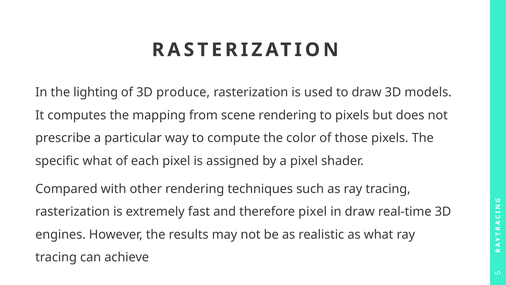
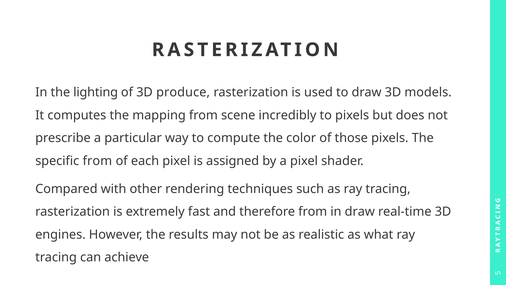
scene rendering: rendering -> incredibly (287, 115)
specific what: what -> from (97, 161)
therefore pixel: pixel -> from (313, 211)
